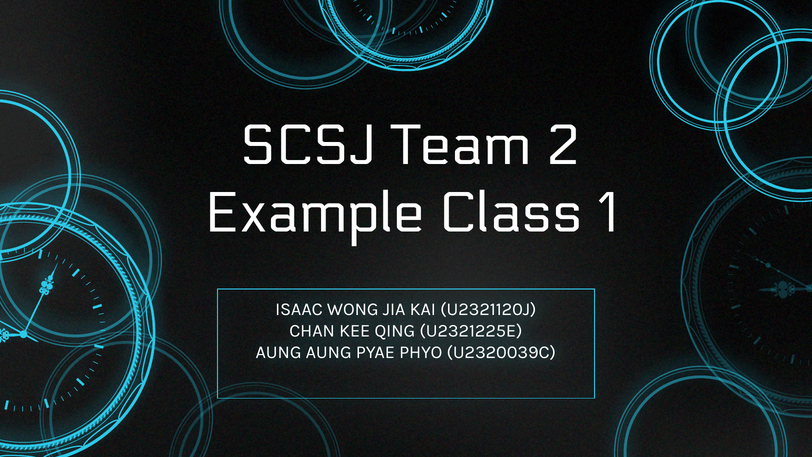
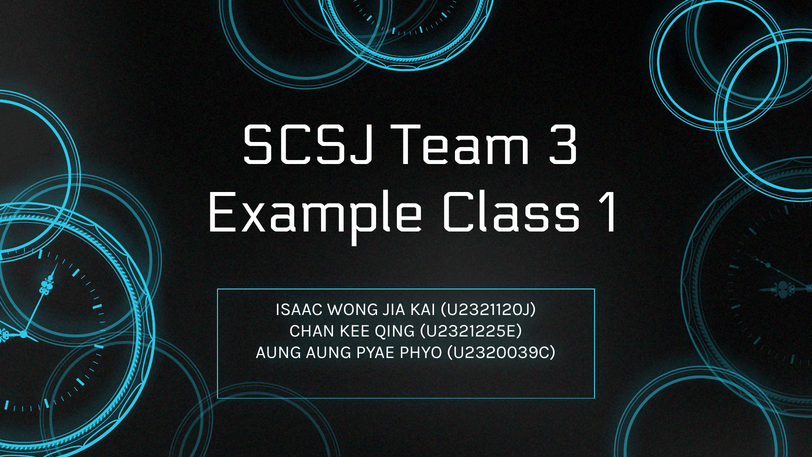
2: 2 -> 3 (563, 145)
